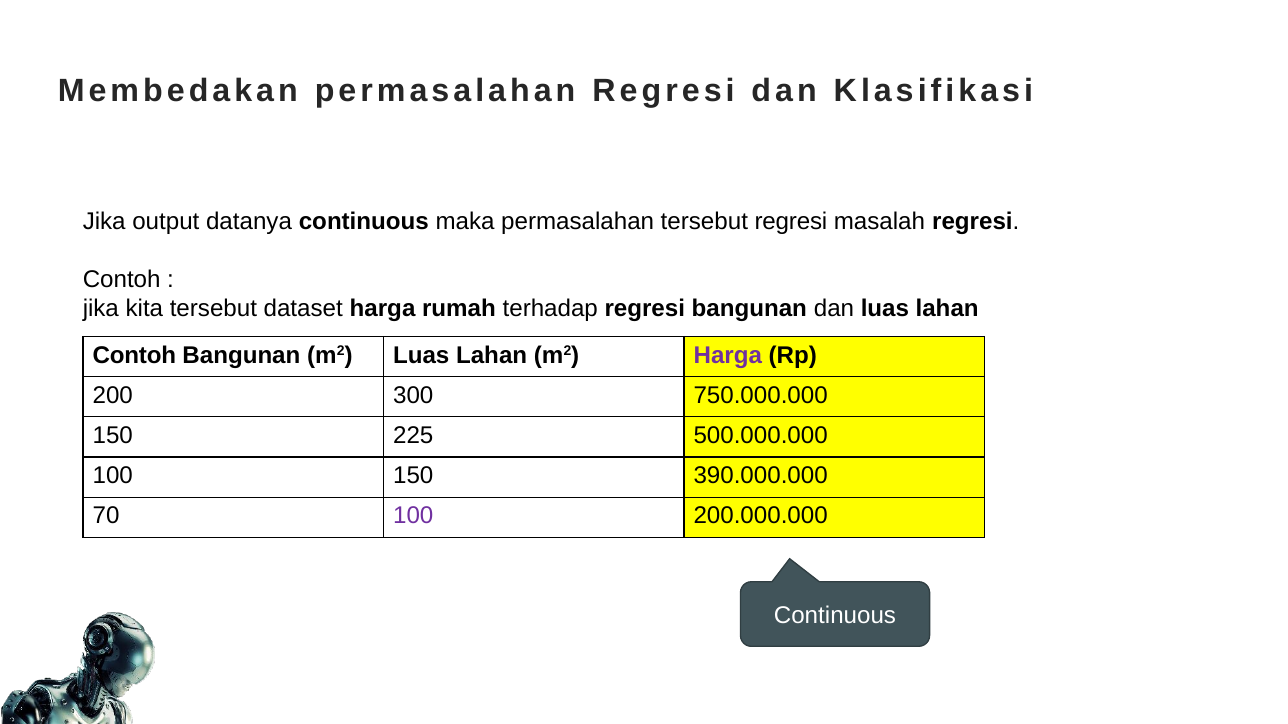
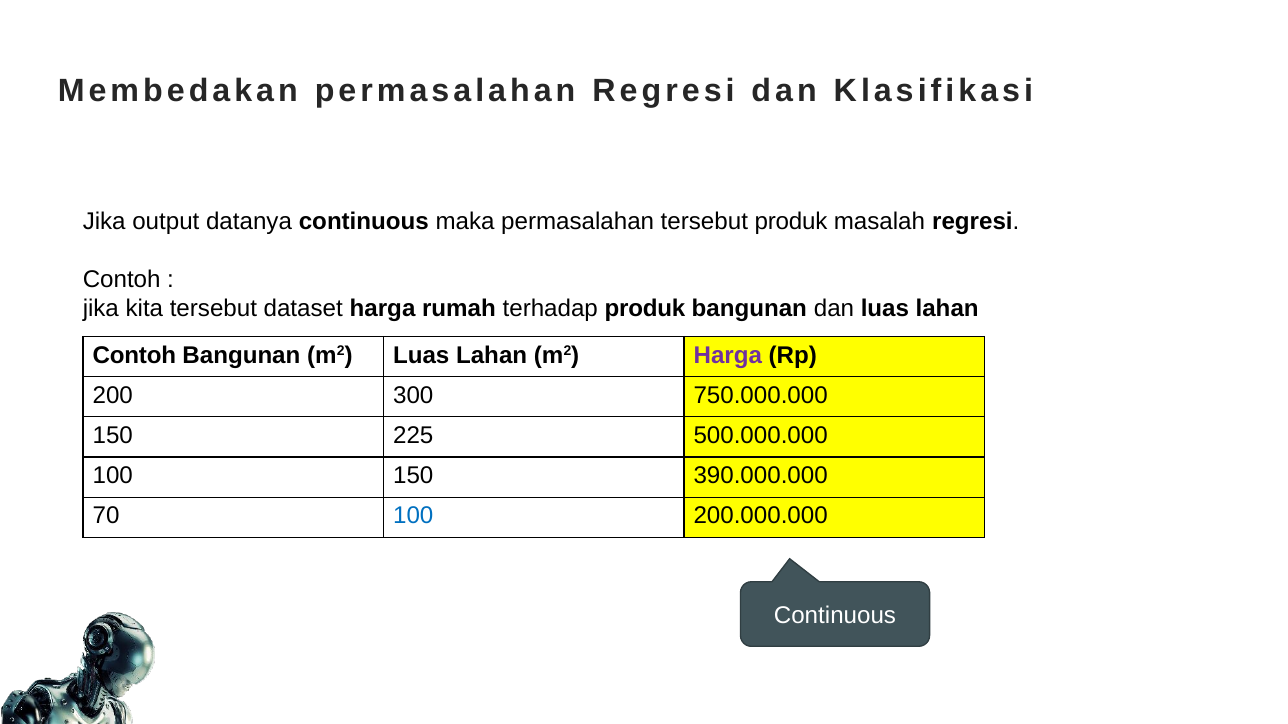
tersebut regresi: regresi -> produk (791, 222)
terhadap regresi: regresi -> produk (645, 308)
100 colour: purple -> blue (413, 516)
